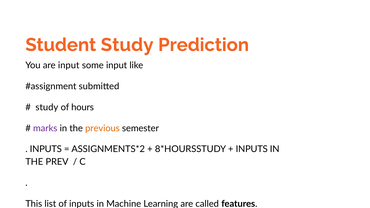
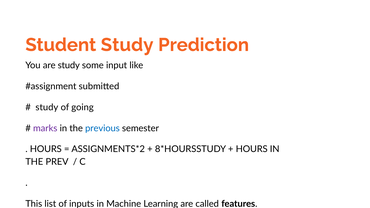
are input: input -> study (69, 65)
hours: hours -> going (83, 107)
previous colour: orange -> blue (102, 128)
INPUTS: INPUTS -> HOURS (46, 149)
INPUTS: INPUTS -> HOURS (252, 149)
